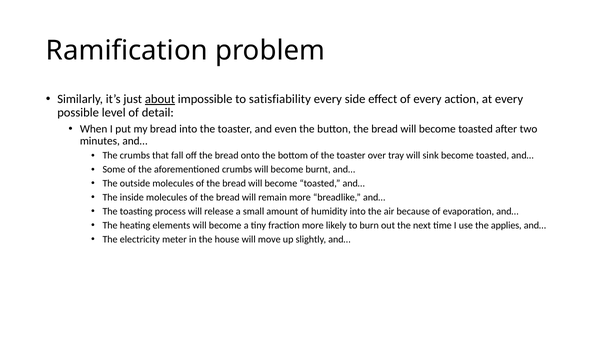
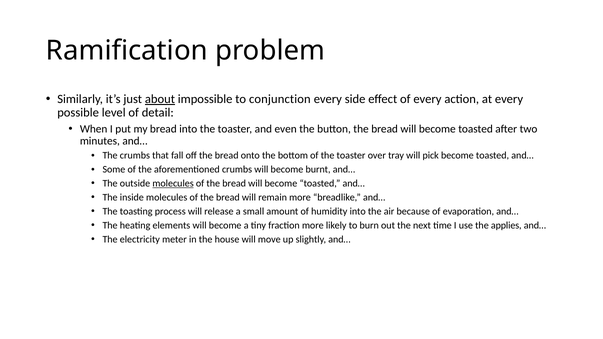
satisfiability: satisfiability -> conjunction (280, 99)
sink: sink -> pick (431, 156)
molecules underline: none -> present (173, 184)
